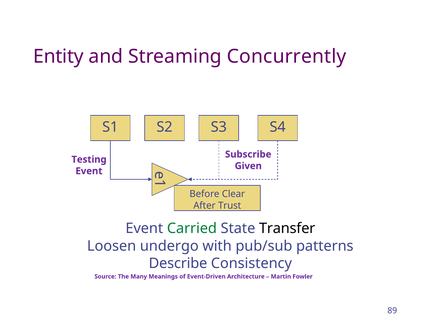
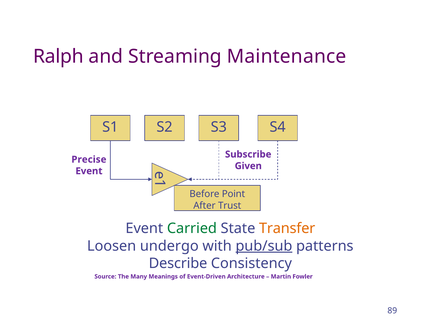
Entity: Entity -> Ralph (58, 56)
Concurrently: Concurrently -> Maintenance (287, 56)
Testing: Testing -> Precise (89, 159)
Clear: Clear -> Point (233, 194)
Transfer colour: black -> orange (287, 228)
pub/sub underline: none -> present (264, 246)
